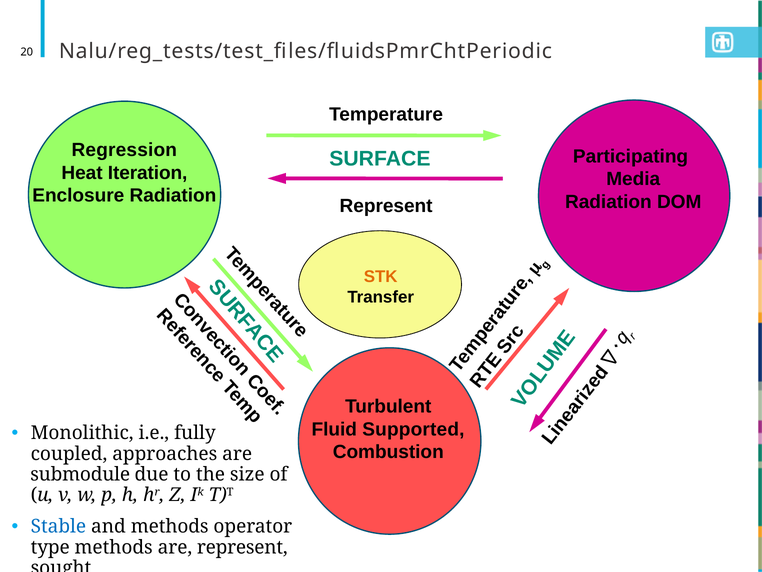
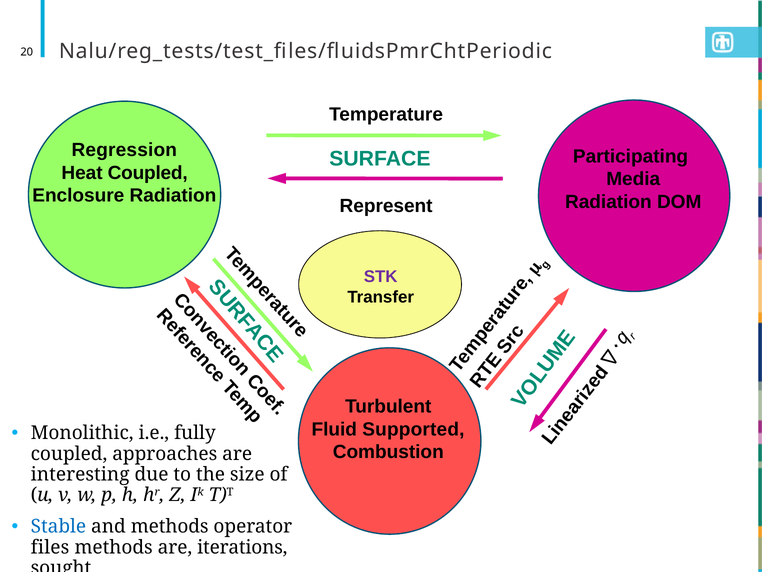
Heat Iteration: Iteration -> Coupled (148, 173)
STK colour: orange -> purple (381, 277)
submodule: submodule -> interesting (80, 474)
type: type -> files (50, 547)
are represent: represent -> iterations (242, 547)
